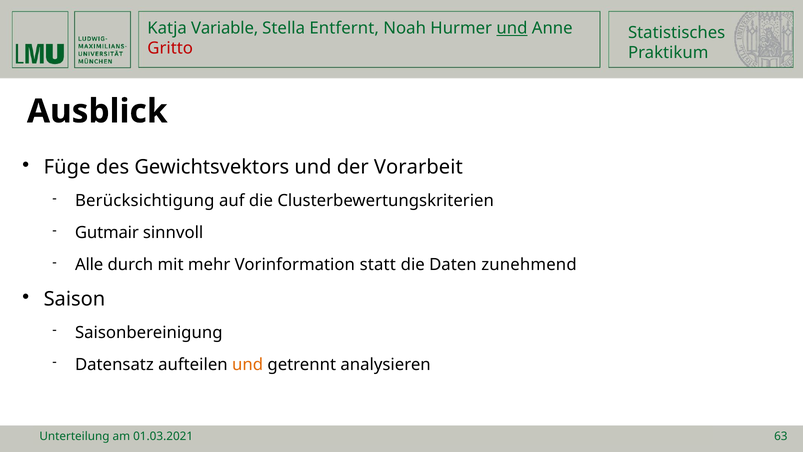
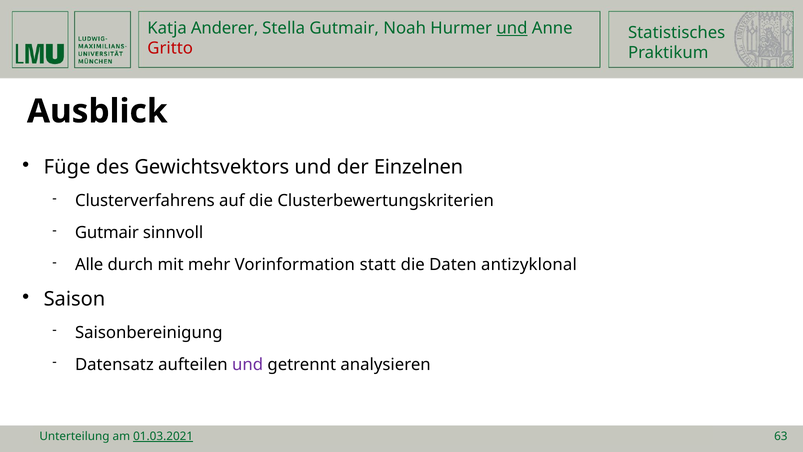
Variable: Variable -> Anderer (225, 28)
Stella Entfernt: Entfernt -> Gutmair (344, 28)
Vorarbeit: Vorarbeit -> Einzelnen (419, 167)
Berücksichtigung: Berücksichtigung -> Clusterverfahrens (145, 201)
zunehmend: zunehmend -> antizyklonal (529, 265)
und colour: orange -> purple (248, 364)
01.03.2021 underline: none -> present (163, 436)
